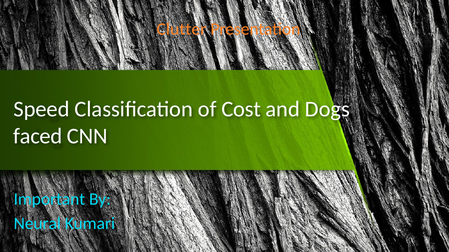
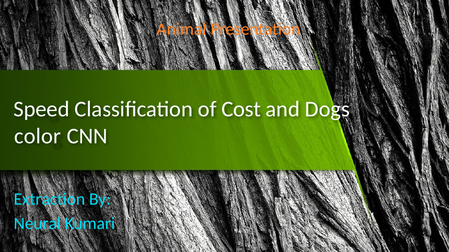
Clutter: Clutter -> Animal (181, 29)
faced: faced -> color (38, 136)
Important: Important -> Extraction (49, 200)
